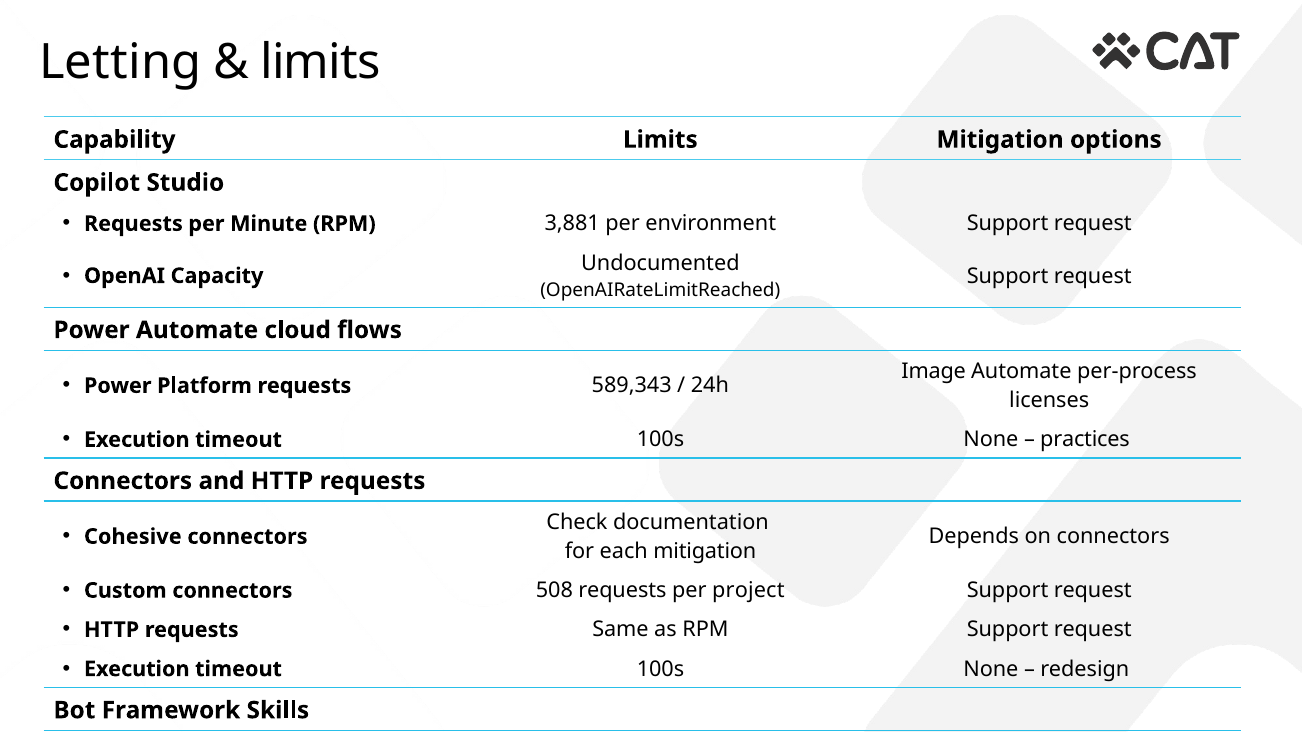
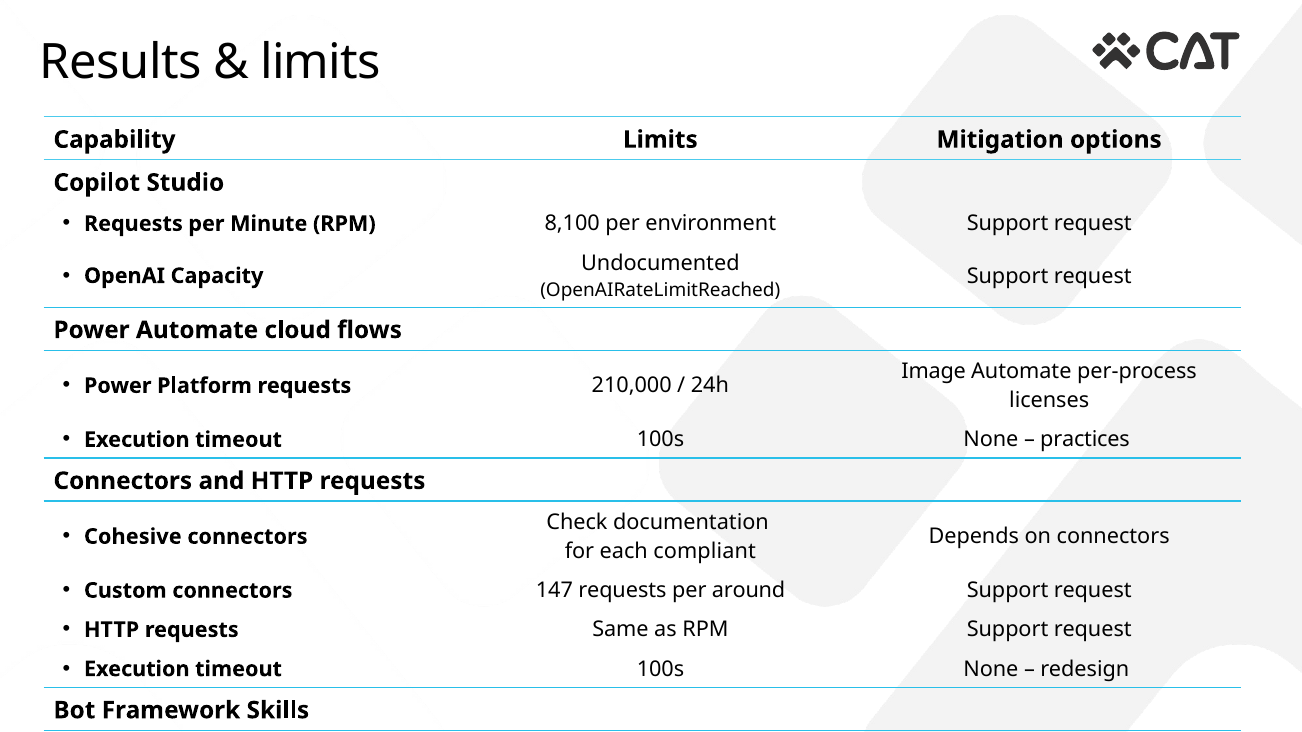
Letting: Letting -> Results (121, 63)
3,881: 3,881 -> 8,100 (572, 224)
589,343: 589,343 -> 210,000 (632, 386)
each mitigation: mitigation -> compliant (705, 552)
508: 508 -> 147 (554, 591)
project: project -> around (749, 591)
